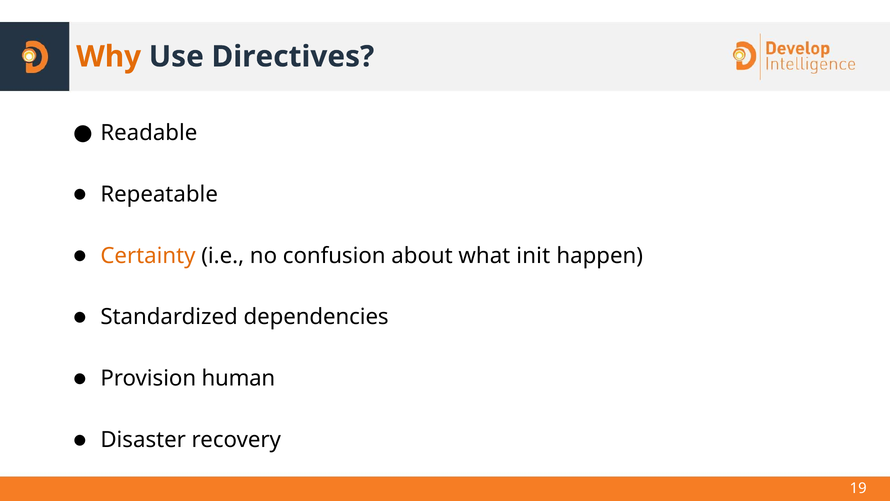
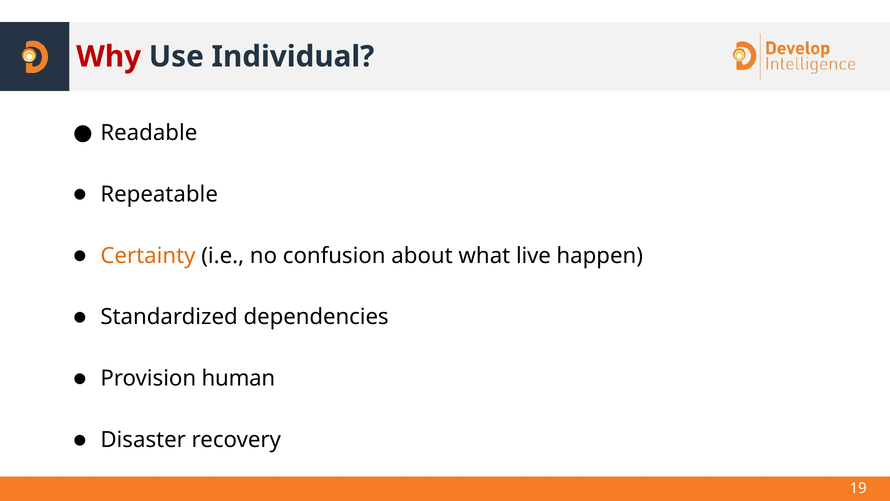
Why colour: orange -> red (109, 57)
Directives: Directives -> Individual (293, 57)
init: init -> live (533, 255)
